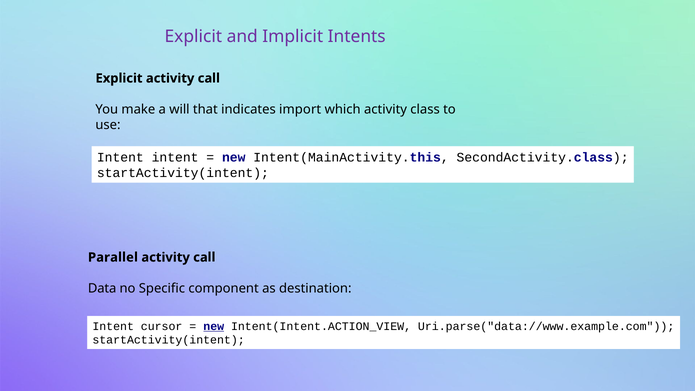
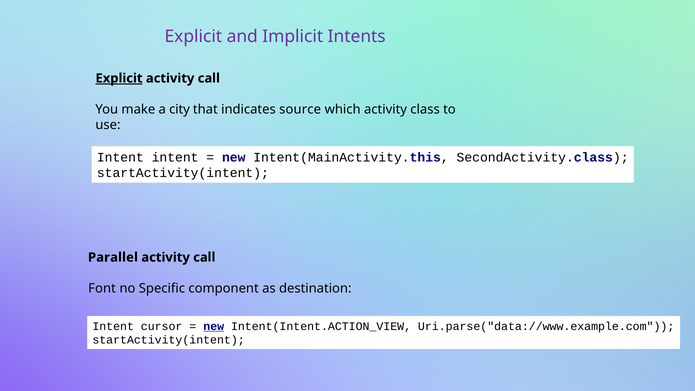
Explicit underline: none -> present (119, 78)
will: will -> city (180, 110)
import: import -> source (300, 110)
Data: Data -> Font (102, 289)
